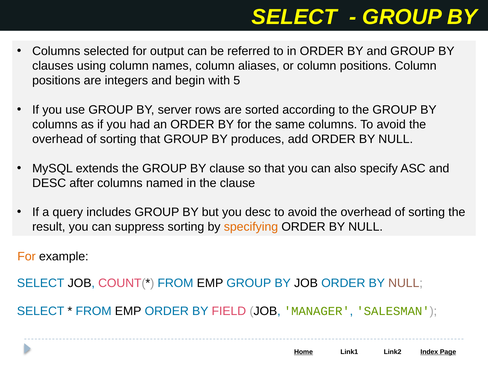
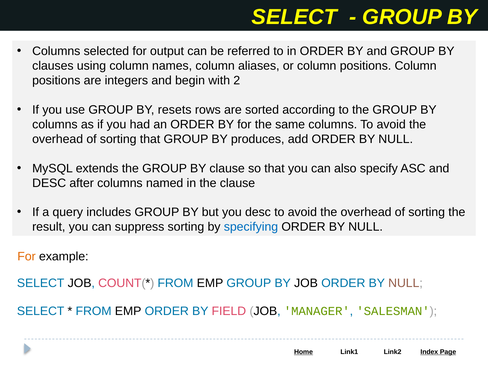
5: 5 -> 2 (237, 81)
server: server -> resets (175, 110)
specifying colour: orange -> blue (251, 227)
